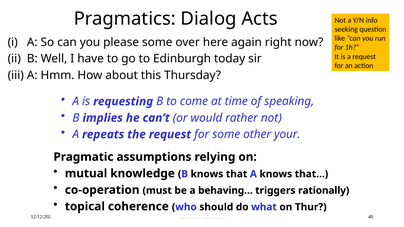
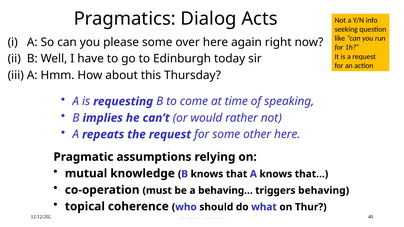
other your: your -> here (287, 135)
rationally: rationally -> behaving (324, 191)
